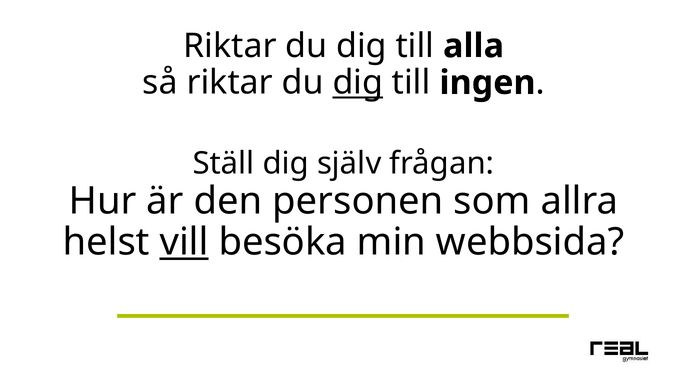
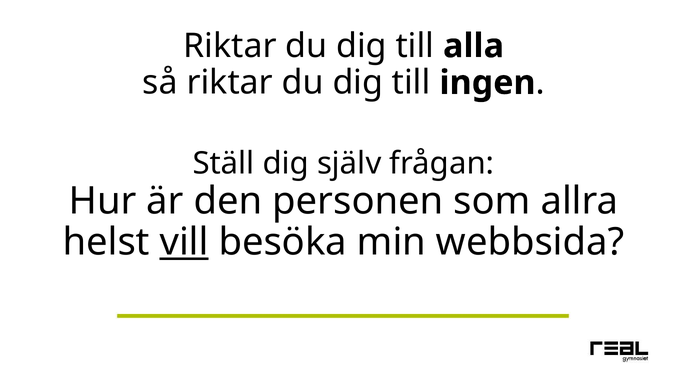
dig underline: present -> none (358, 83)
